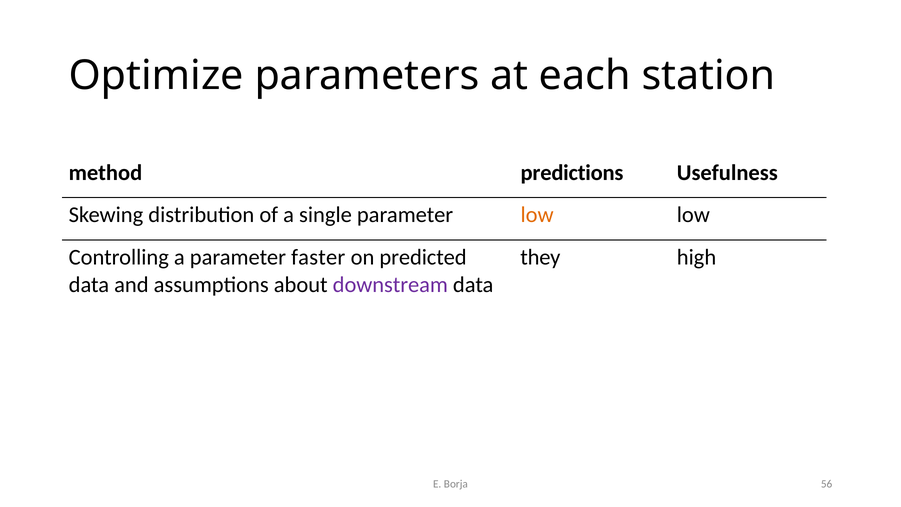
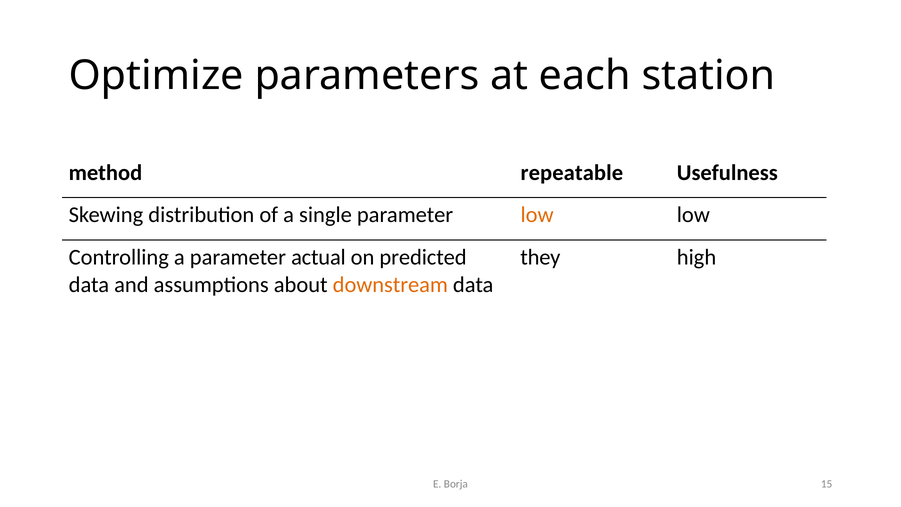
predictions: predictions -> repeatable (572, 173)
faster: faster -> actual (318, 257)
downstream colour: purple -> orange (390, 285)
56: 56 -> 15 (827, 484)
